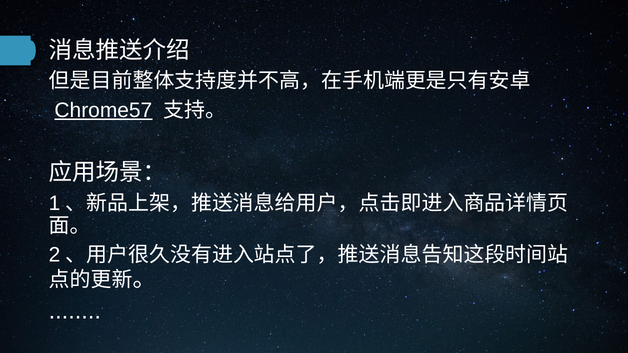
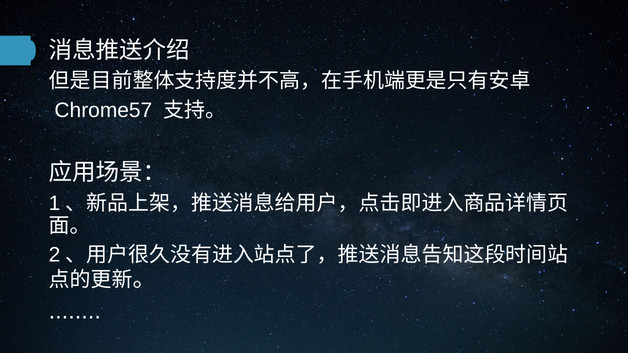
Chrome57 underline: present -> none (103, 110)
